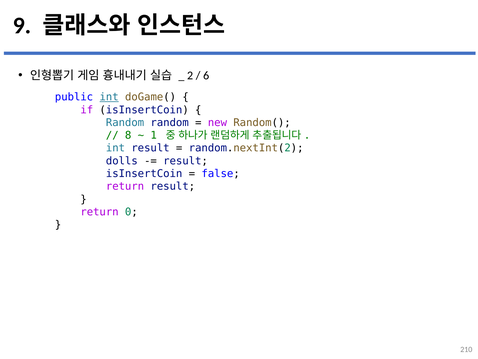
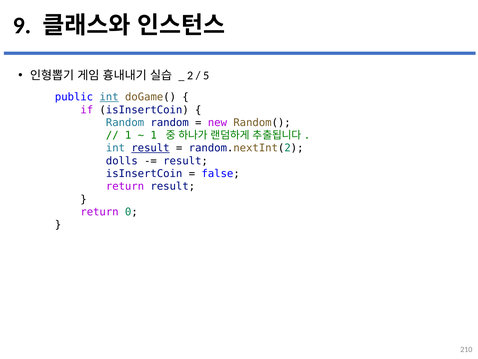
6: 6 -> 5 (206, 76)
8: 8 -> 1 (128, 135)
result underline: none -> present (151, 148)
